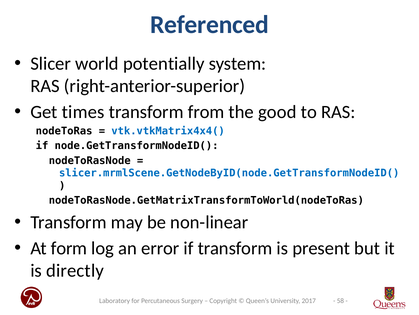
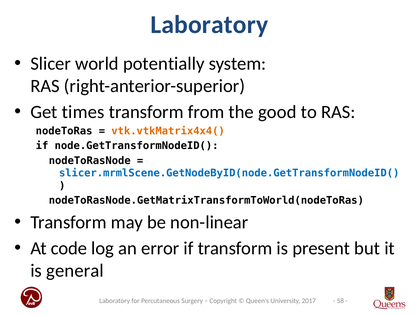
Referenced: Referenced -> Laboratory (209, 24)
vtk.vtkMatrix4x4( colour: blue -> orange (168, 131)
form: form -> code (69, 248)
directly: directly -> general (75, 270)
